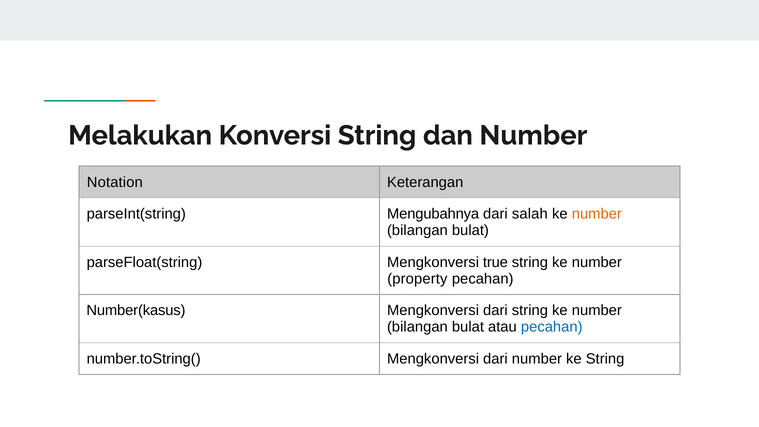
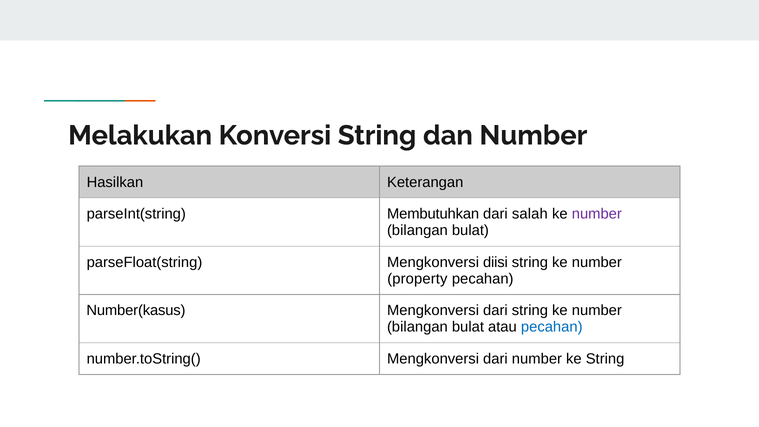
Notation: Notation -> Hasilkan (115, 182)
Mengubahnya: Mengubahnya -> Membutuhkan (433, 214)
number colour: orange -> purple (597, 214)
true: true -> diisi (495, 262)
